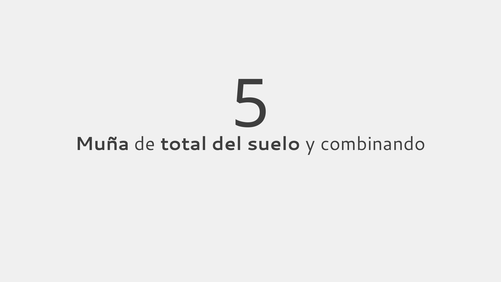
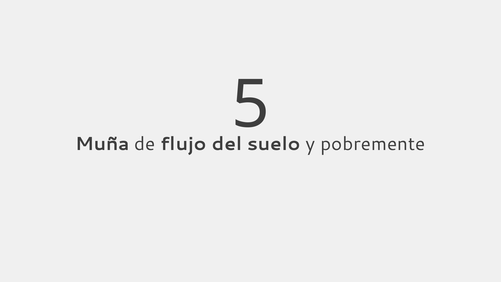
total: total -> flujo (184, 144)
combinando: combinando -> pobremente (373, 144)
